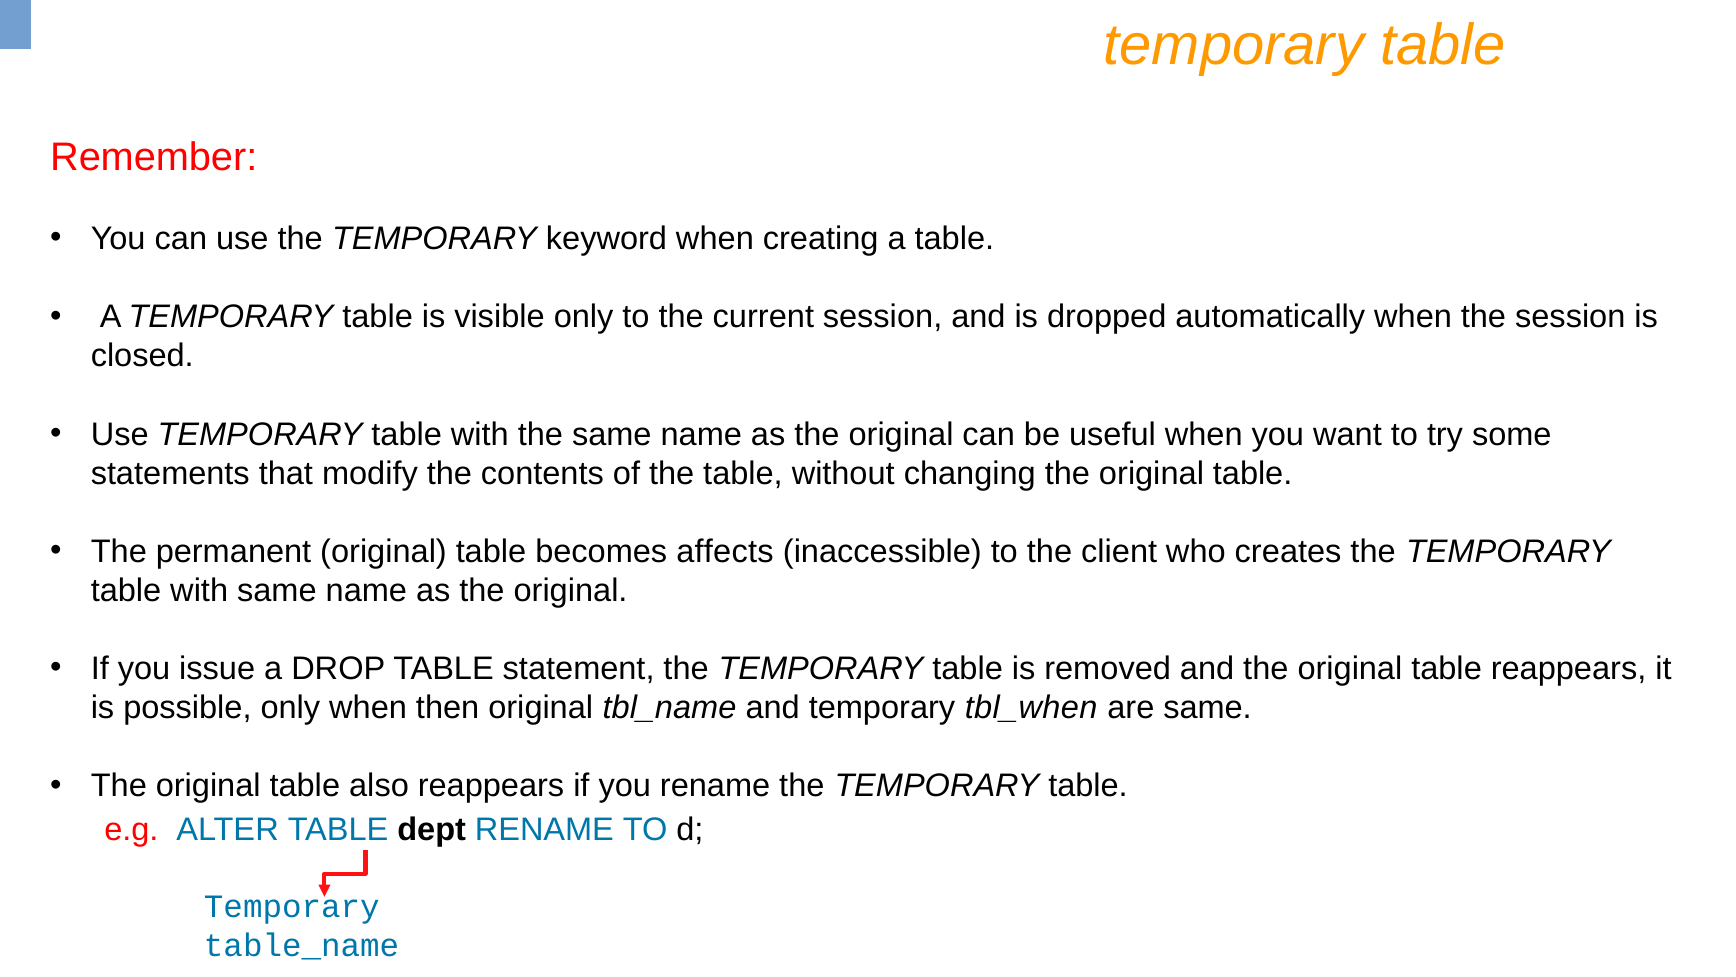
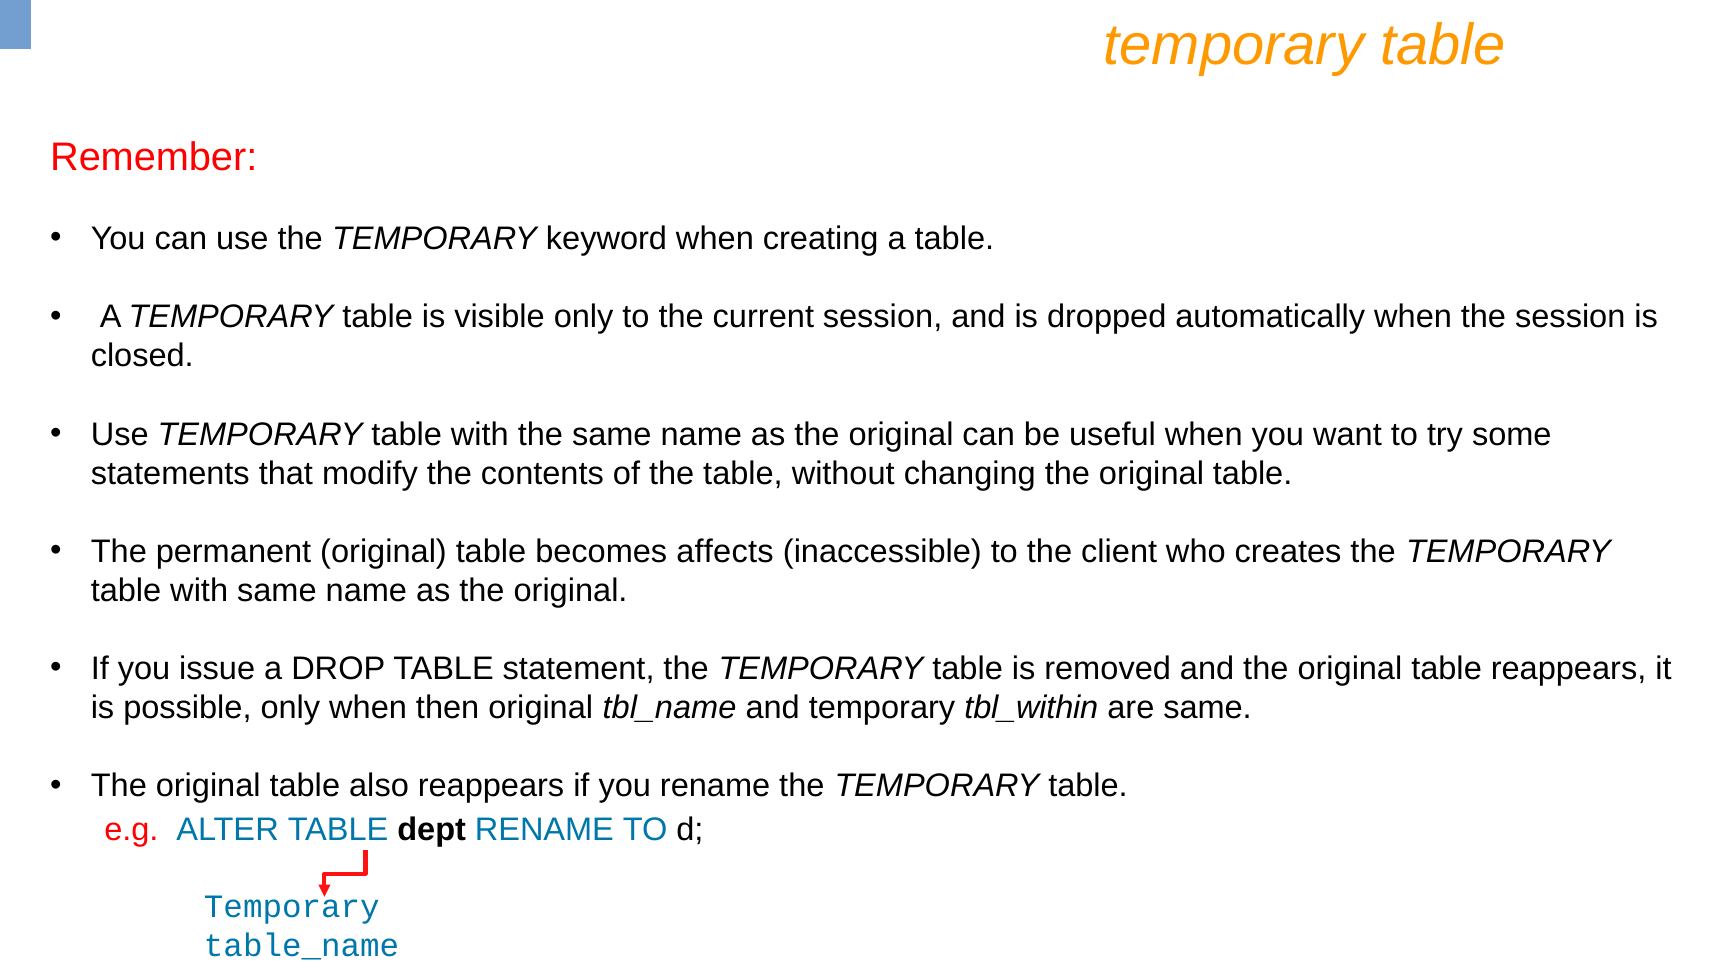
tbl_when: tbl_when -> tbl_within (1031, 708)
